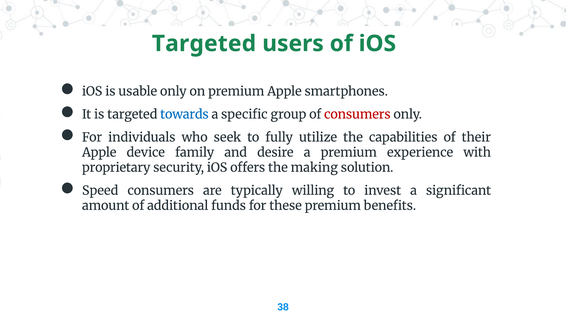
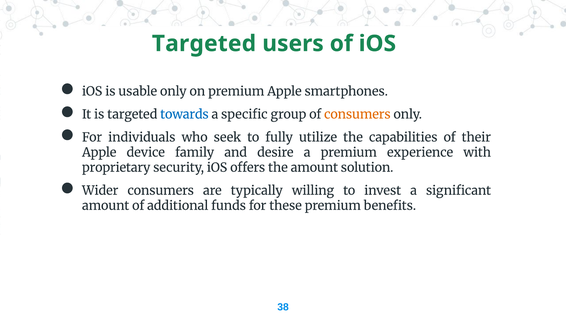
consumers colour: red -> orange (357, 114)
the making: making -> amount (314, 167)
Speed: Speed -> Wider (100, 190)
